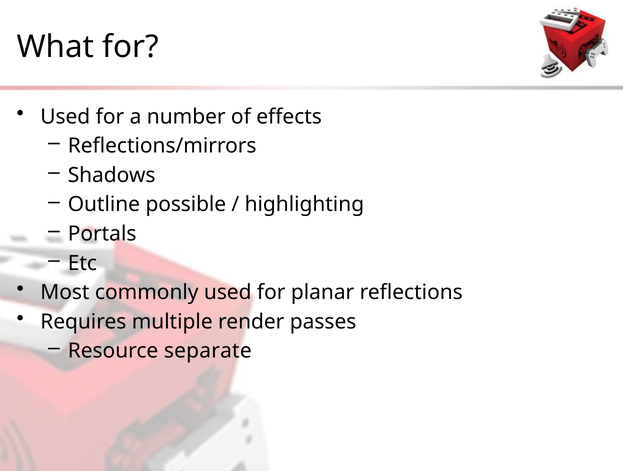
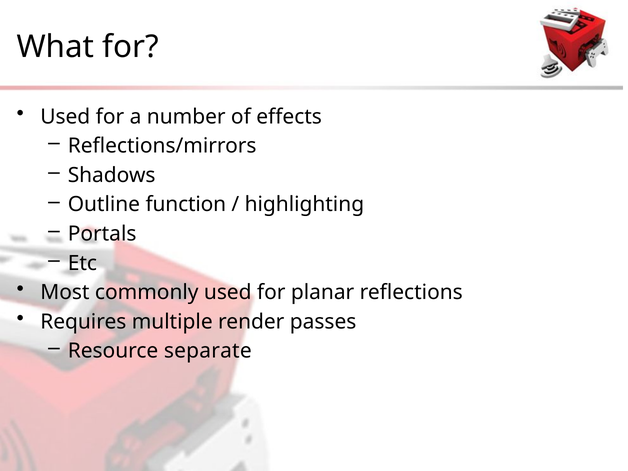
possible: possible -> function (186, 205)
